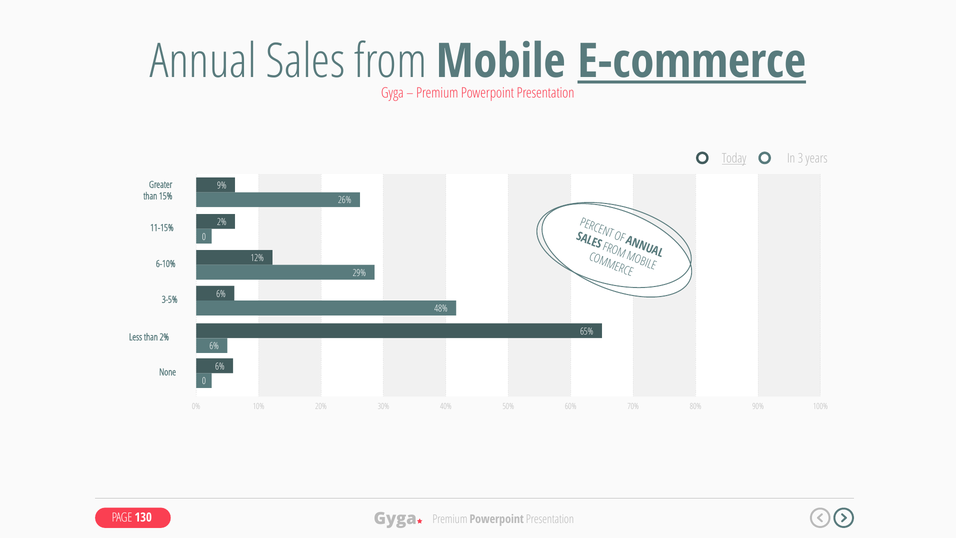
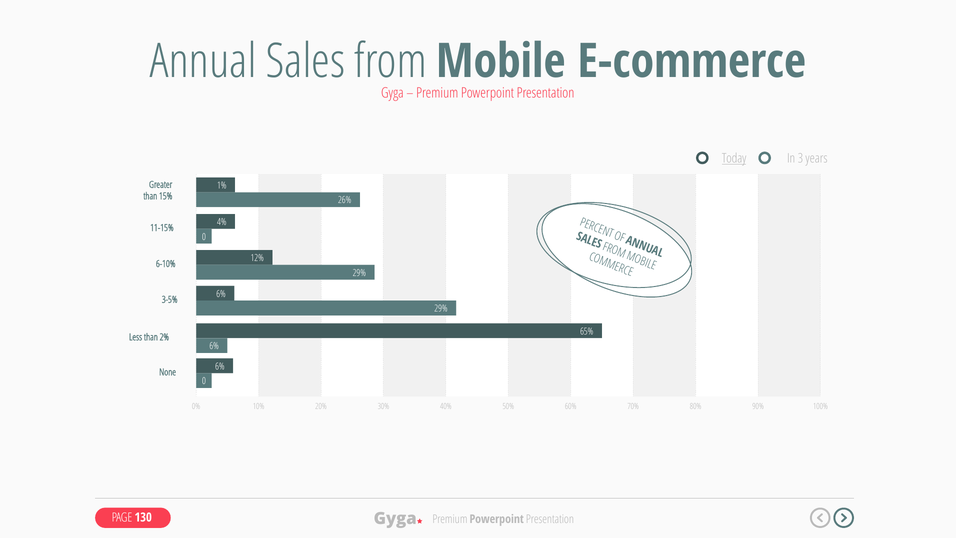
E-commerce underline: present -> none (692, 61)
9%: 9% -> 1% (222, 185)
2%: 2% -> 4% (222, 222)
48%: 48% -> 29% (441, 308)
